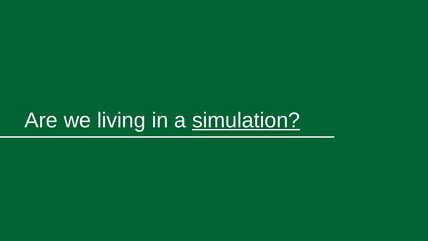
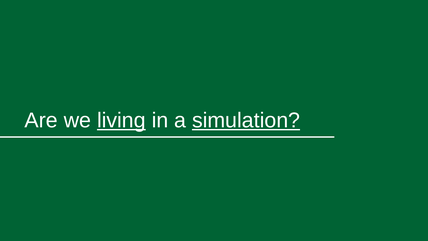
living underline: none -> present (121, 120)
